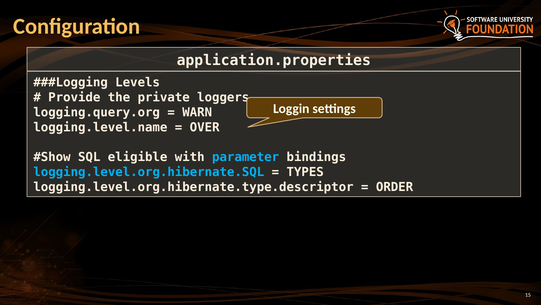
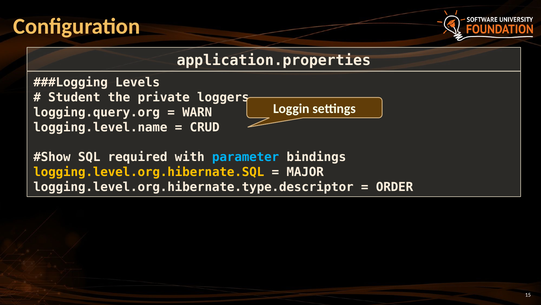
Provide: Provide -> Student (74, 97)
OVER: OVER -> CRUD (205, 127)
eligible: eligible -> required (138, 157)
logging.level.org.hibernate.SQL colour: light blue -> yellow (149, 172)
TYPES: TYPES -> MAJOR (305, 172)
